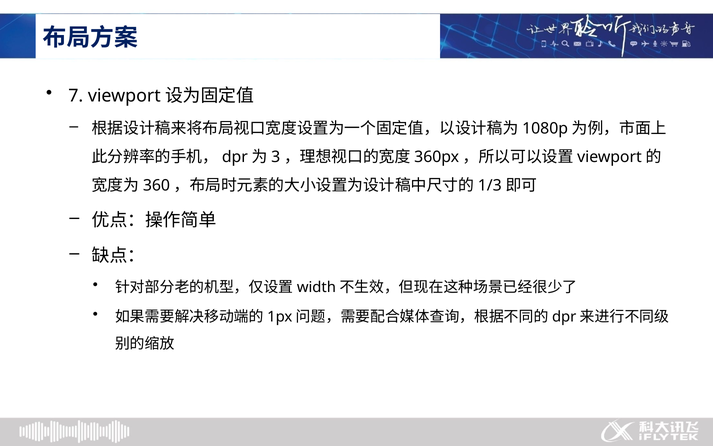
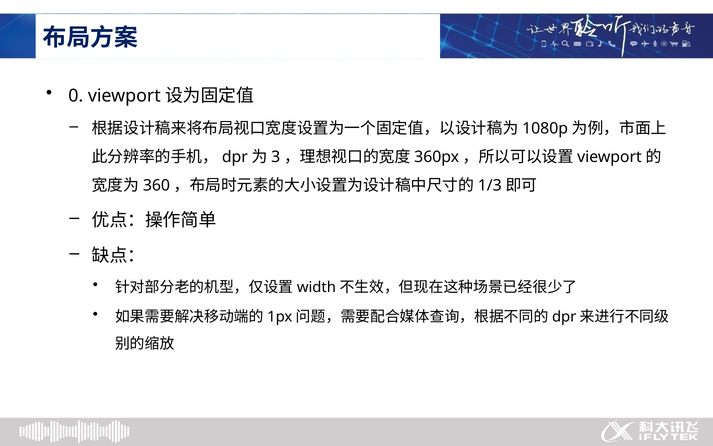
7: 7 -> 0 (76, 96)
